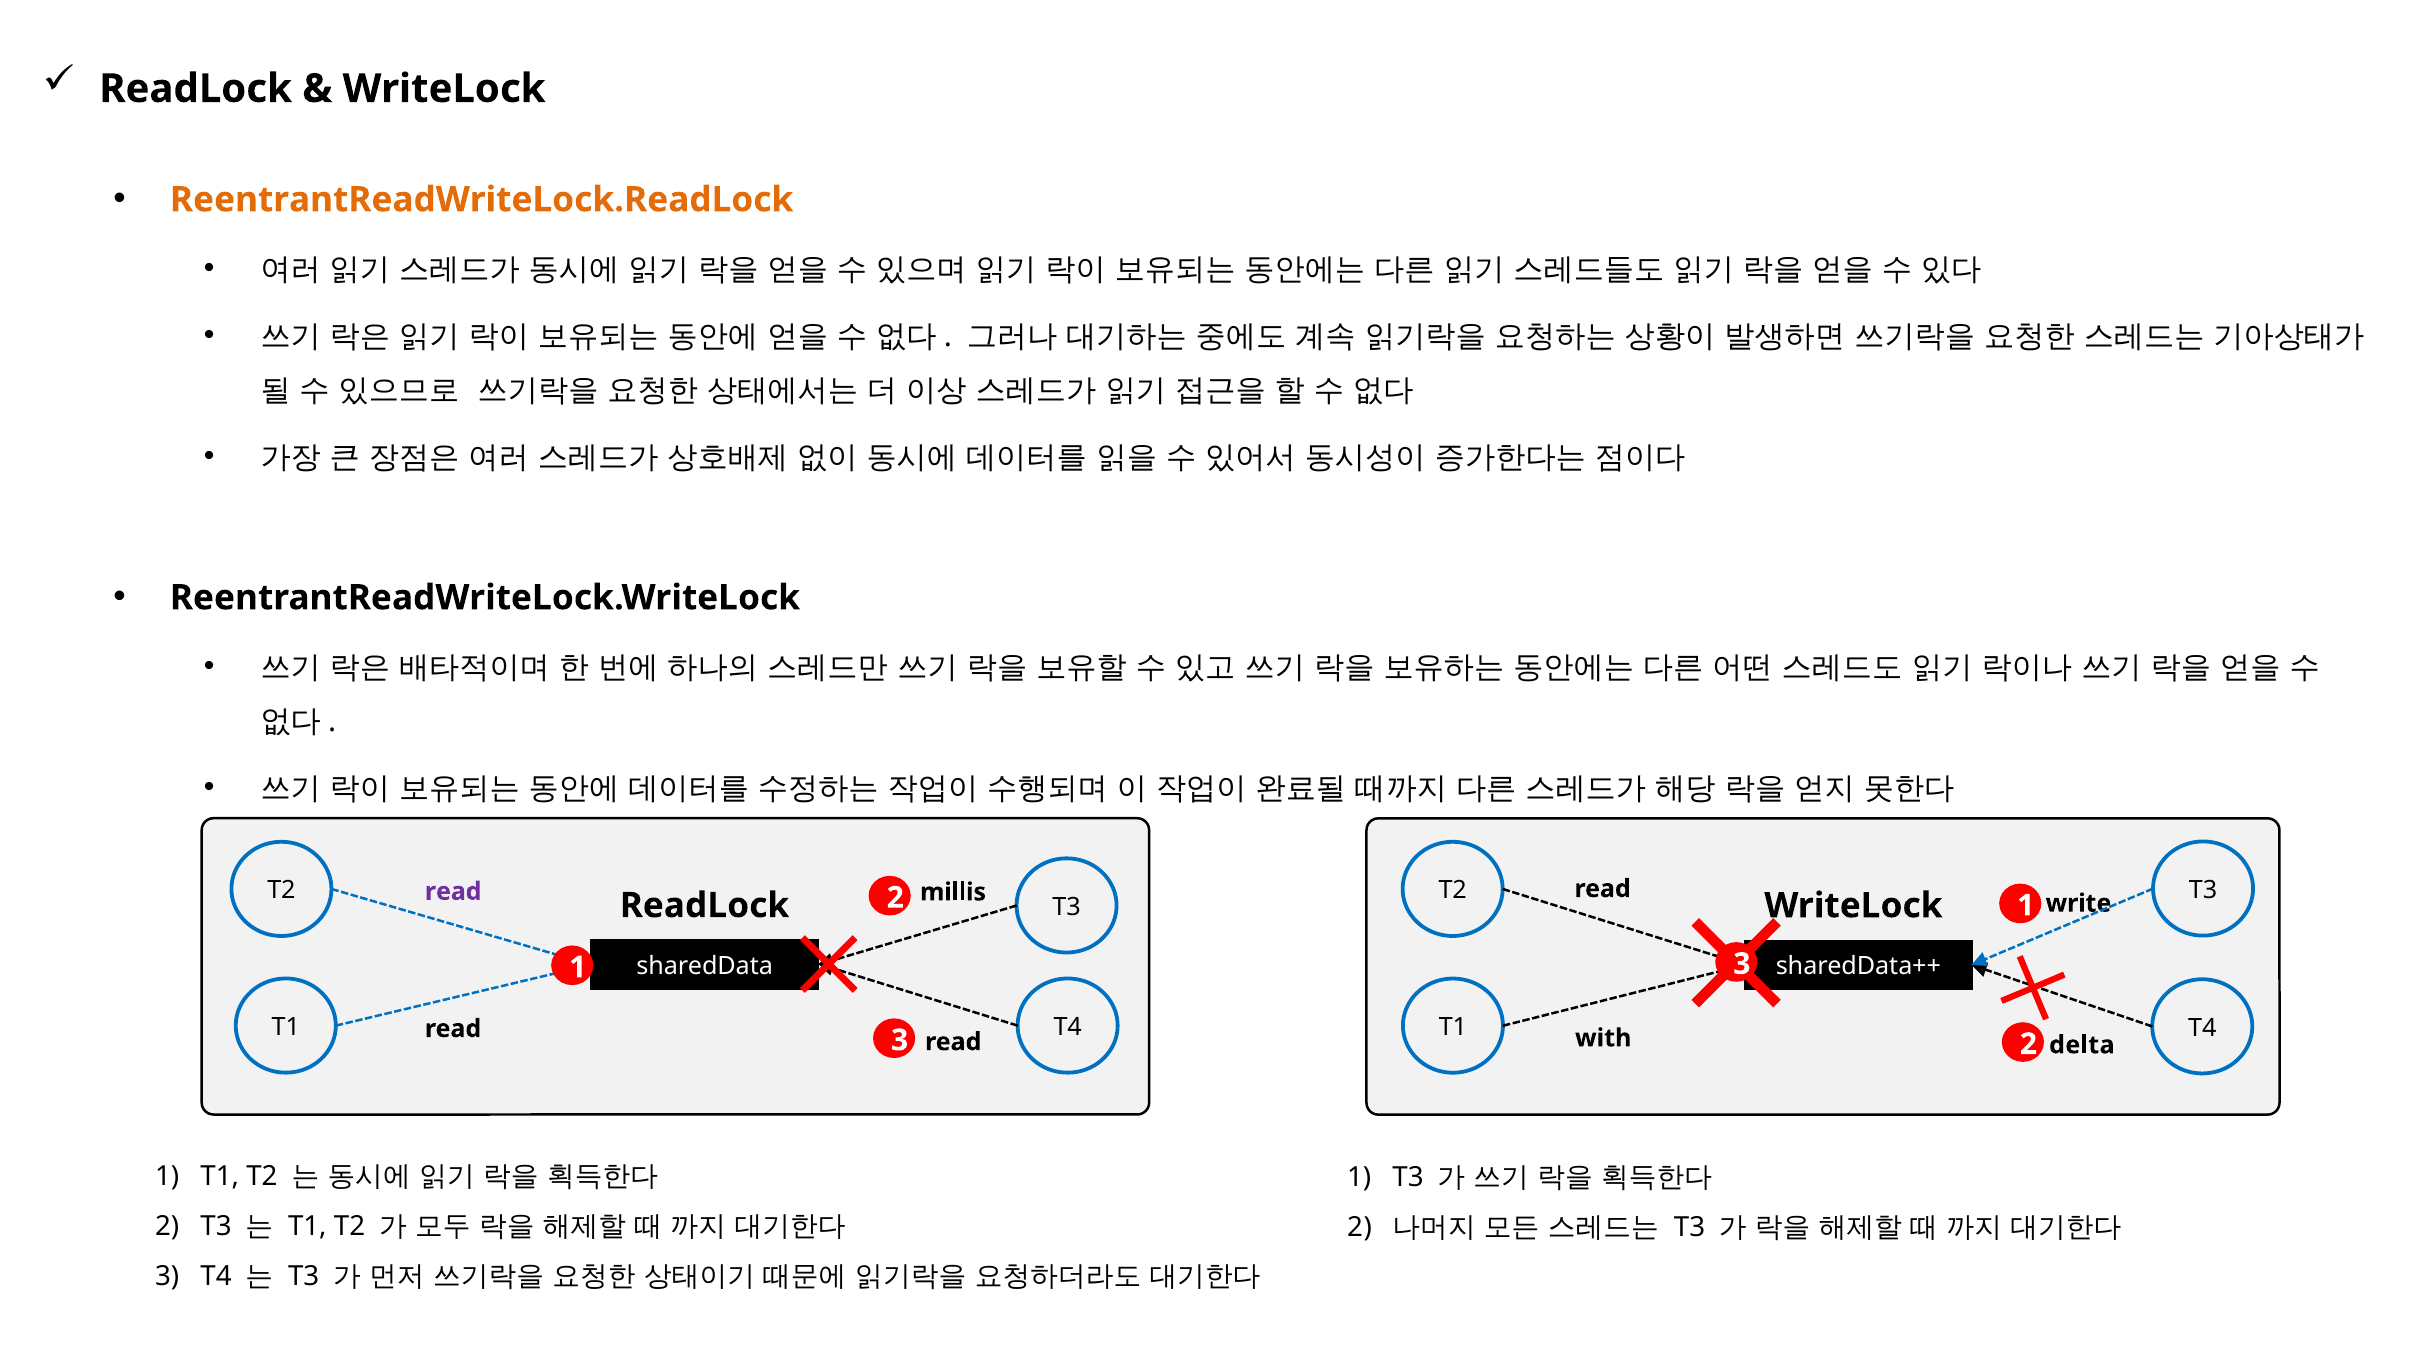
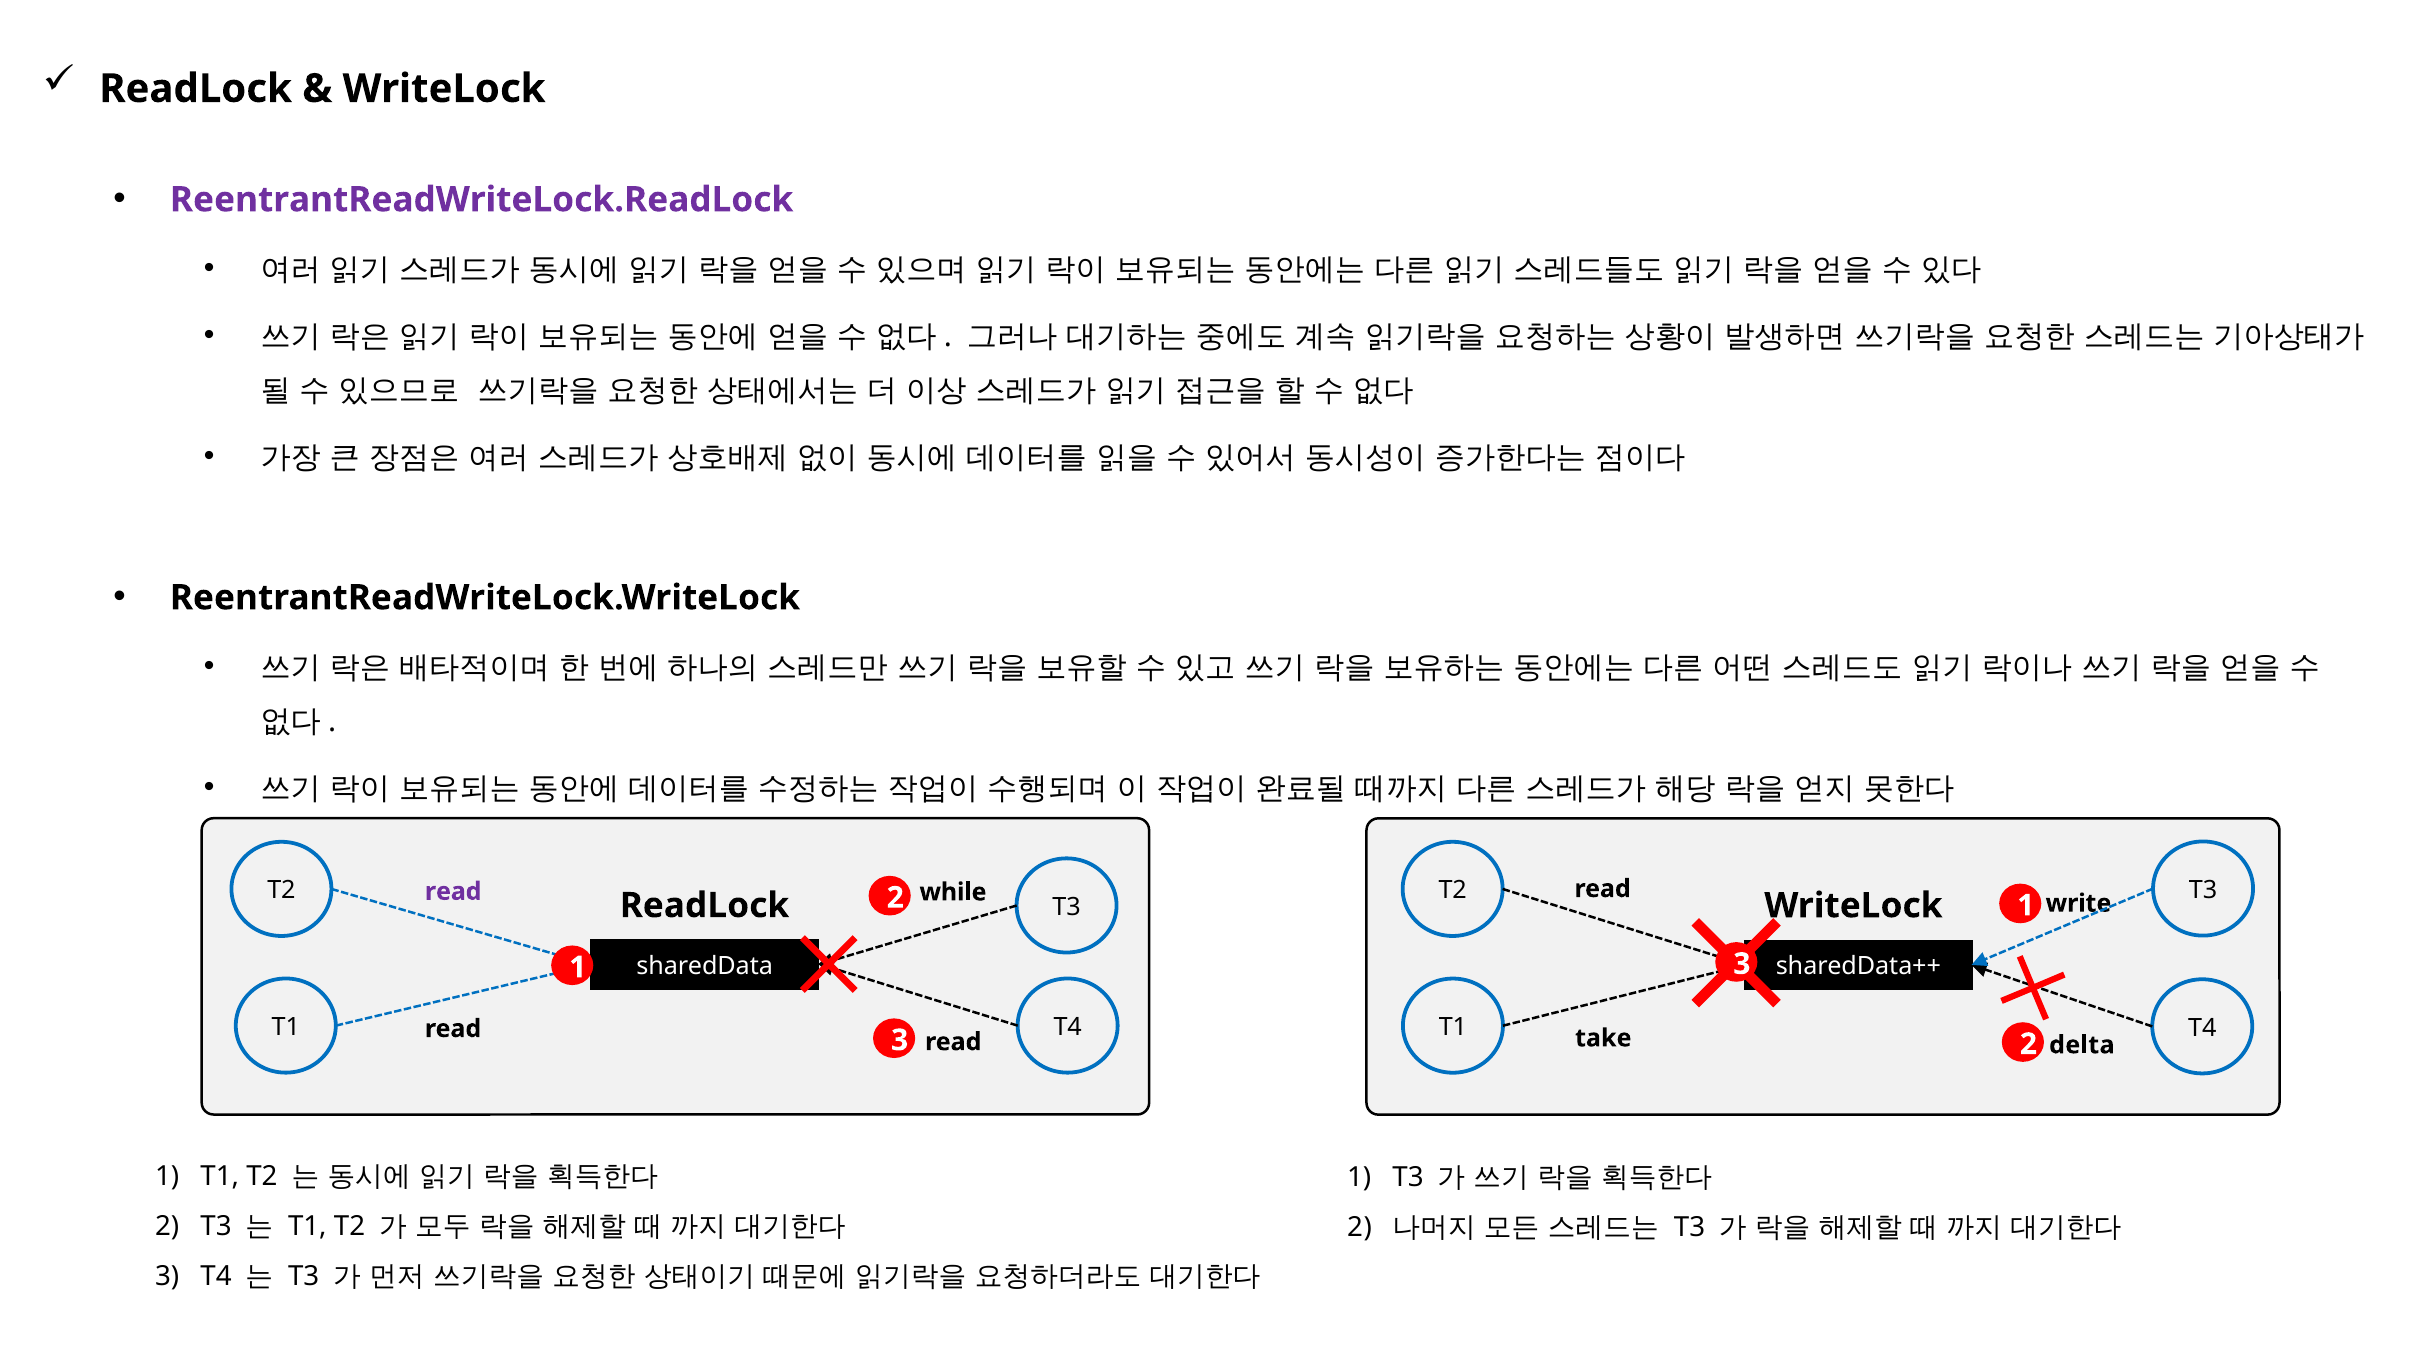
ReentrantReadWriteLock.ReadLock colour: orange -> purple (482, 200)
millis: millis -> while (953, 892)
with: with -> take (1603, 1038)
